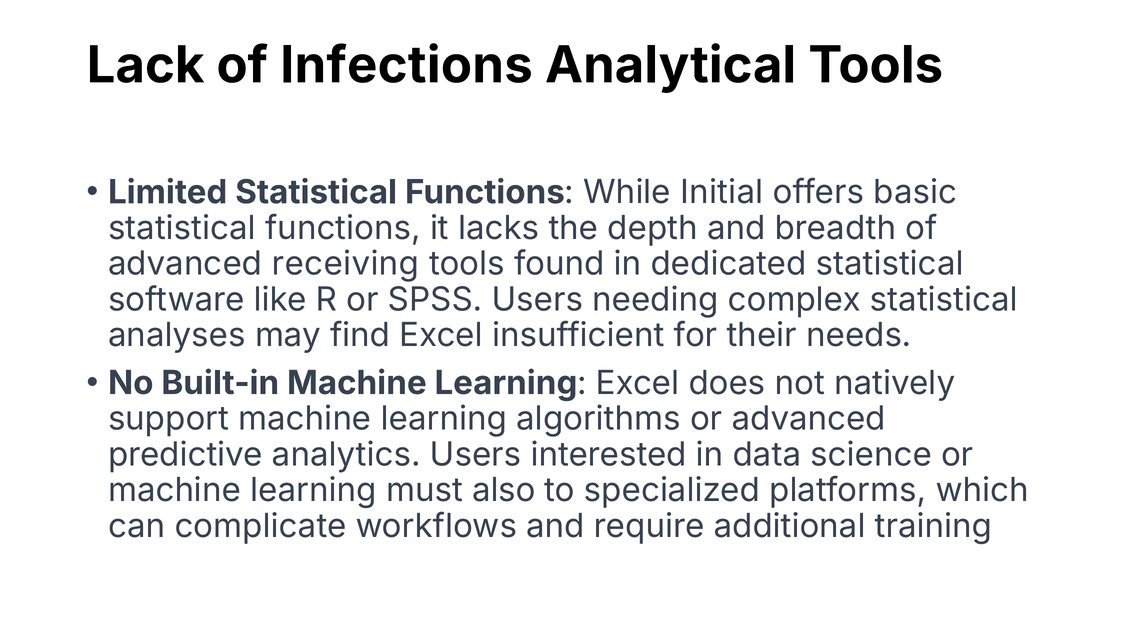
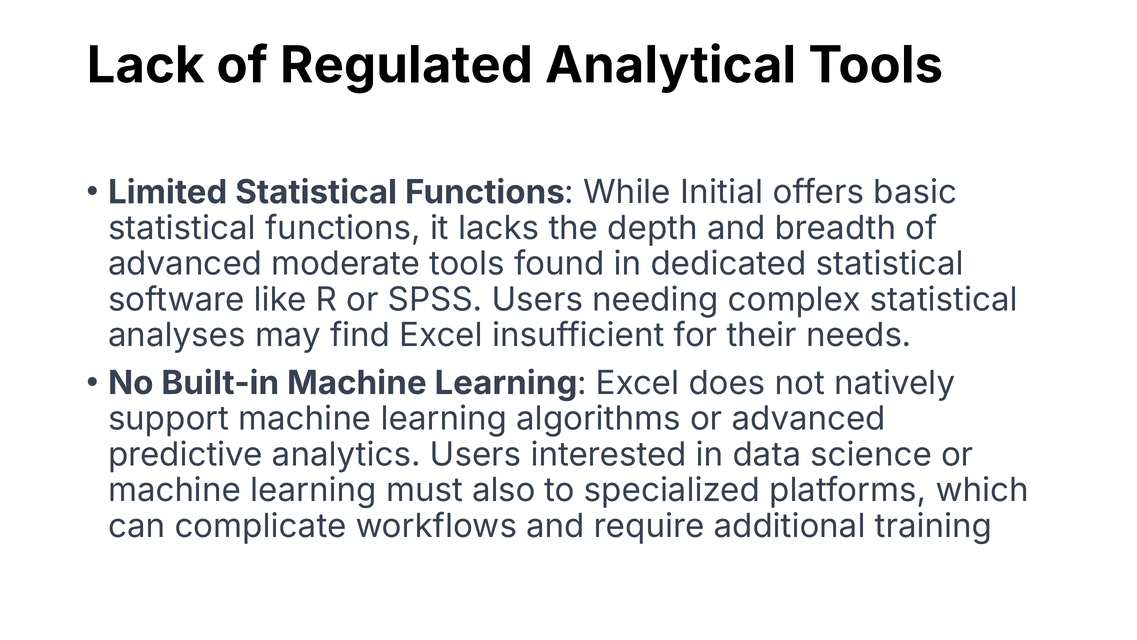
Infections: Infections -> Regulated (406, 65)
receiving: receiving -> moderate (346, 264)
